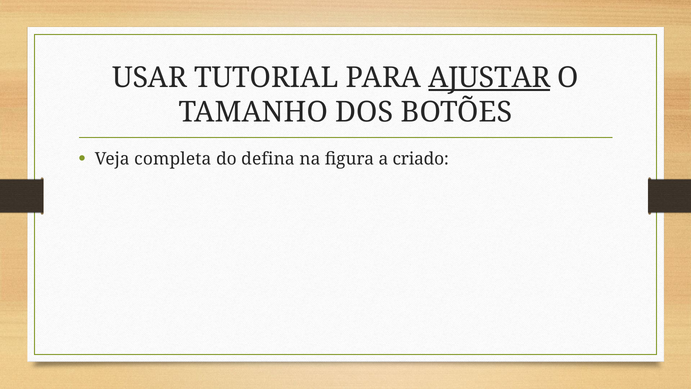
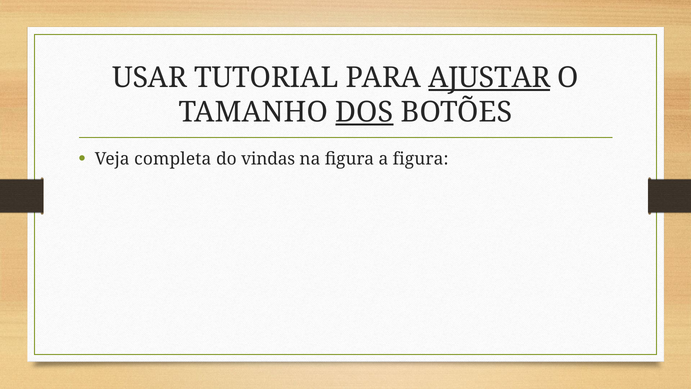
DOS underline: none -> present (364, 112)
defina: defina -> vindas (268, 159)
a criado: criado -> figura (421, 159)
